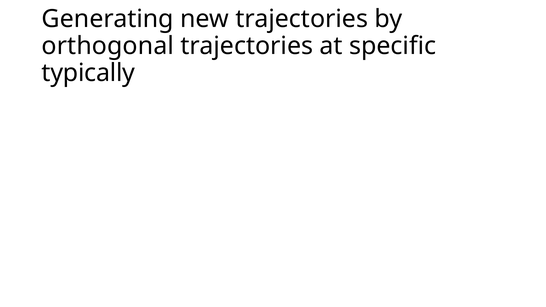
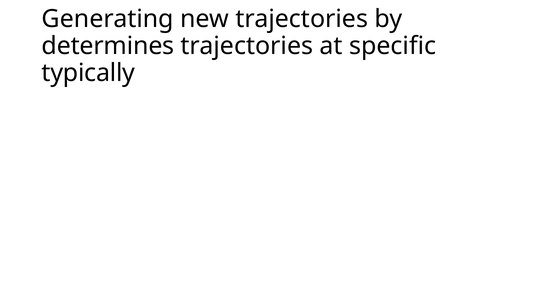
orthogonal: orthogonal -> determines (108, 46)
